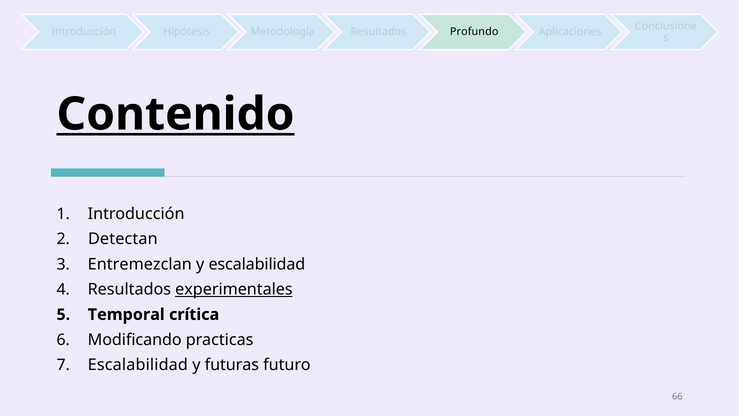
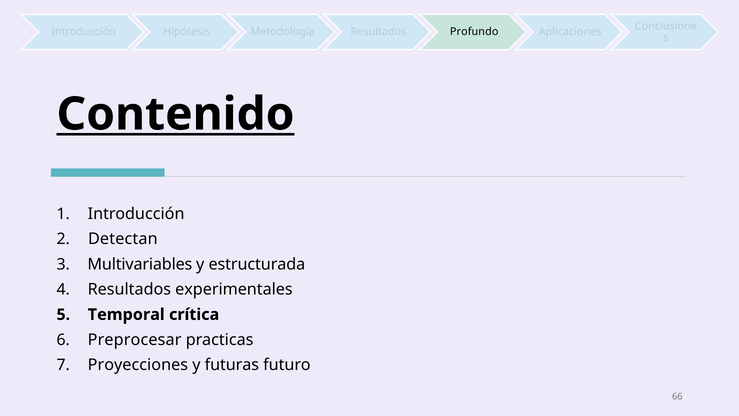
Entremezclan: Entremezclan -> Multivariables (140, 264)
y escalabilidad: escalabilidad -> estructurada (257, 264)
experimentales underline: present -> none (234, 289)
Modificando: Modificando -> Preprocesar (135, 339)
Escalabilidad: Escalabilidad -> Proyecciones (138, 365)
